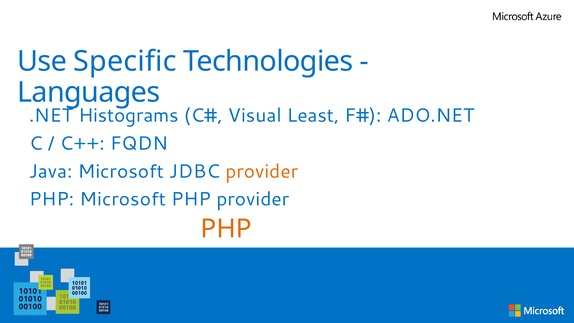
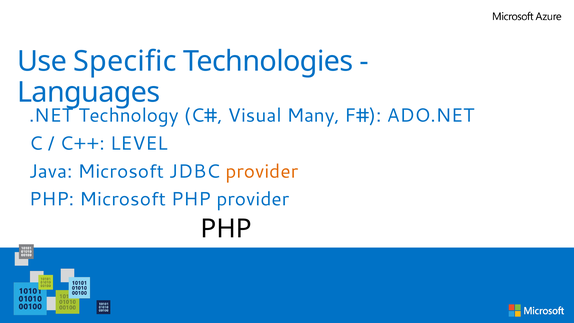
Histograms: Histograms -> Technology (129, 116)
Least: Least -> Many (313, 116)
FQDN: FQDN -> LEVEL (139, 143)
PHP colour: orange -> black (226, 229)
